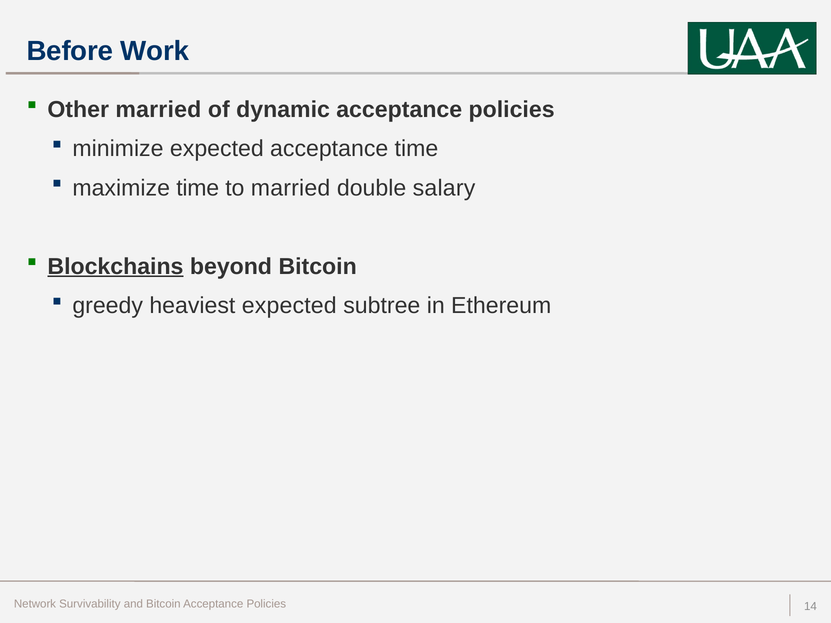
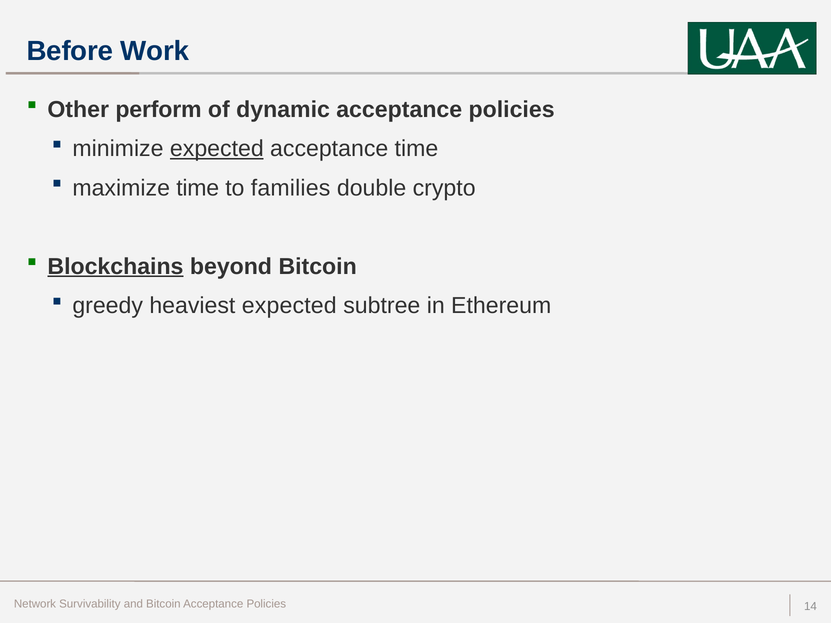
Other married: married -> perform (159, 110)
expected underline: none -> present (217, 149)
to married: married -> families (291, 188)
salary: salary -> crypto (444, 188)
